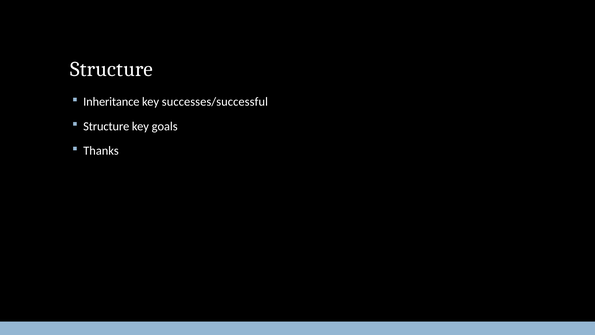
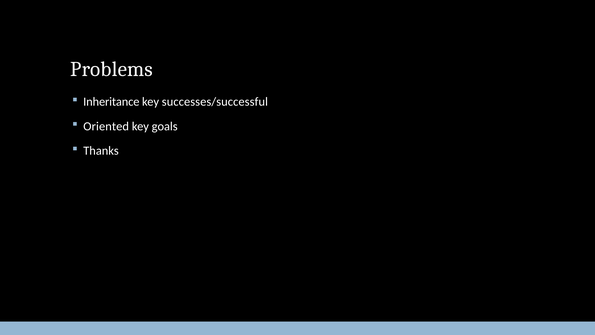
Structure: Structure -> Problems (112, 69)
Structure: Structure -> Oriented (106, 126)
